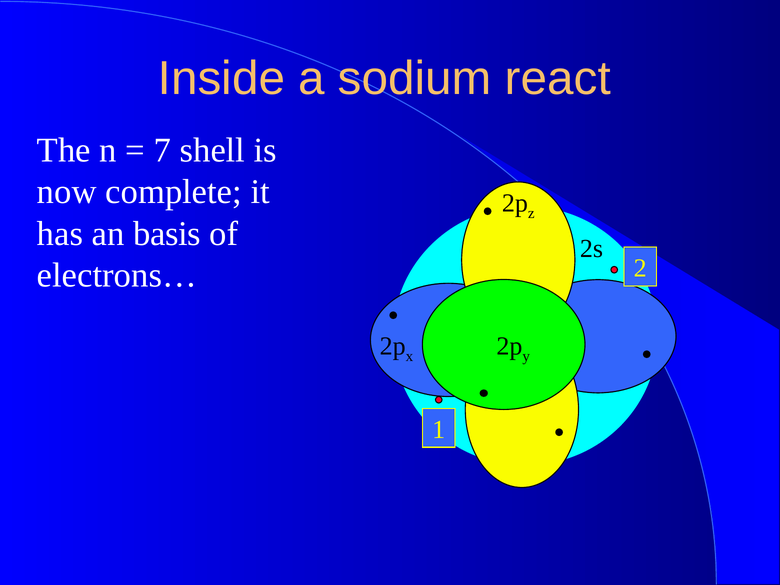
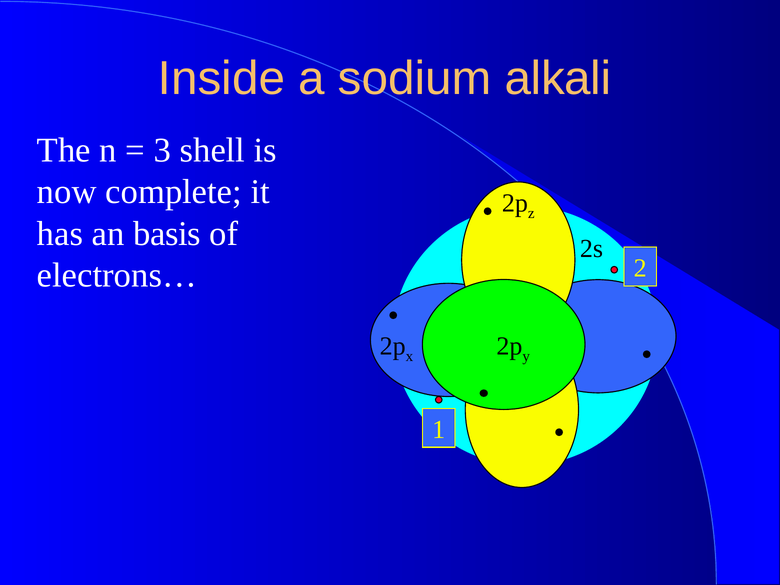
react: react -> alkali (558, 78)
7: 7 -> 3 (162, 150)
